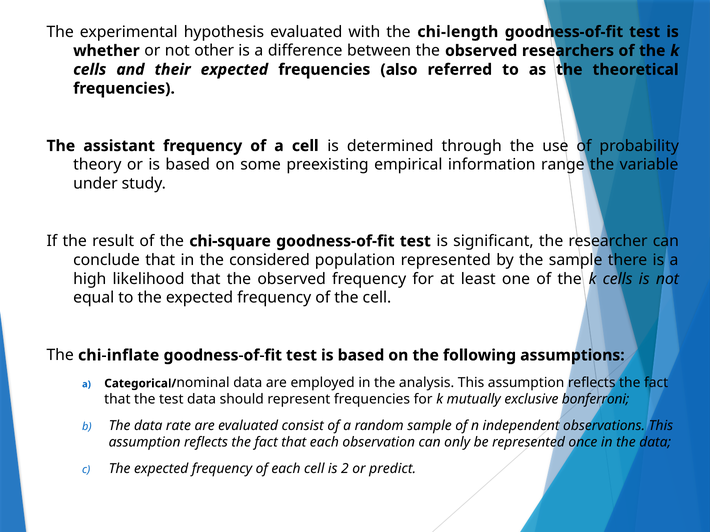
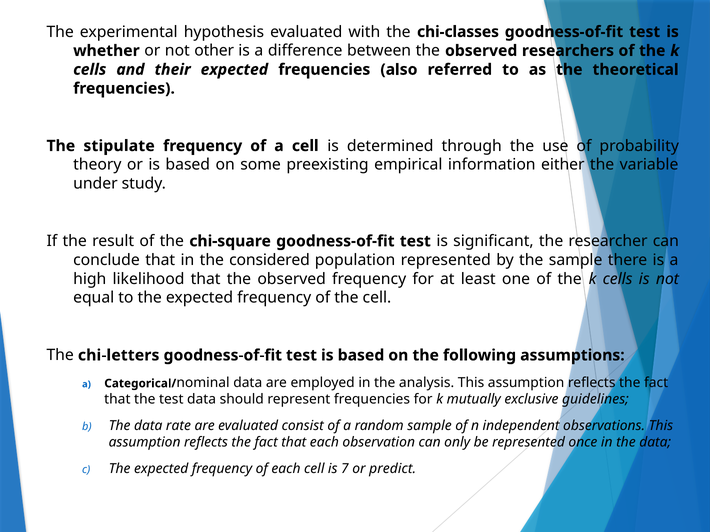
chi-length: chi-length -> chi-classes (458, 32)
assistant: assistant -> stipulate (119, 146)
range: range -> either (563, 165)
chi-inflate: chi-inflate -> chi-letters (119, 356)
bonferroni: bonferroni -> guidelines (595, 400)
2: 2 -> 7 (345, 469)
